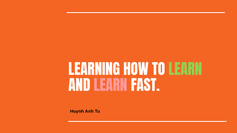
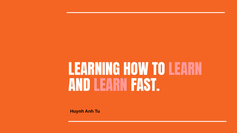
LEARN colour: light green -> pink (185, 70)
